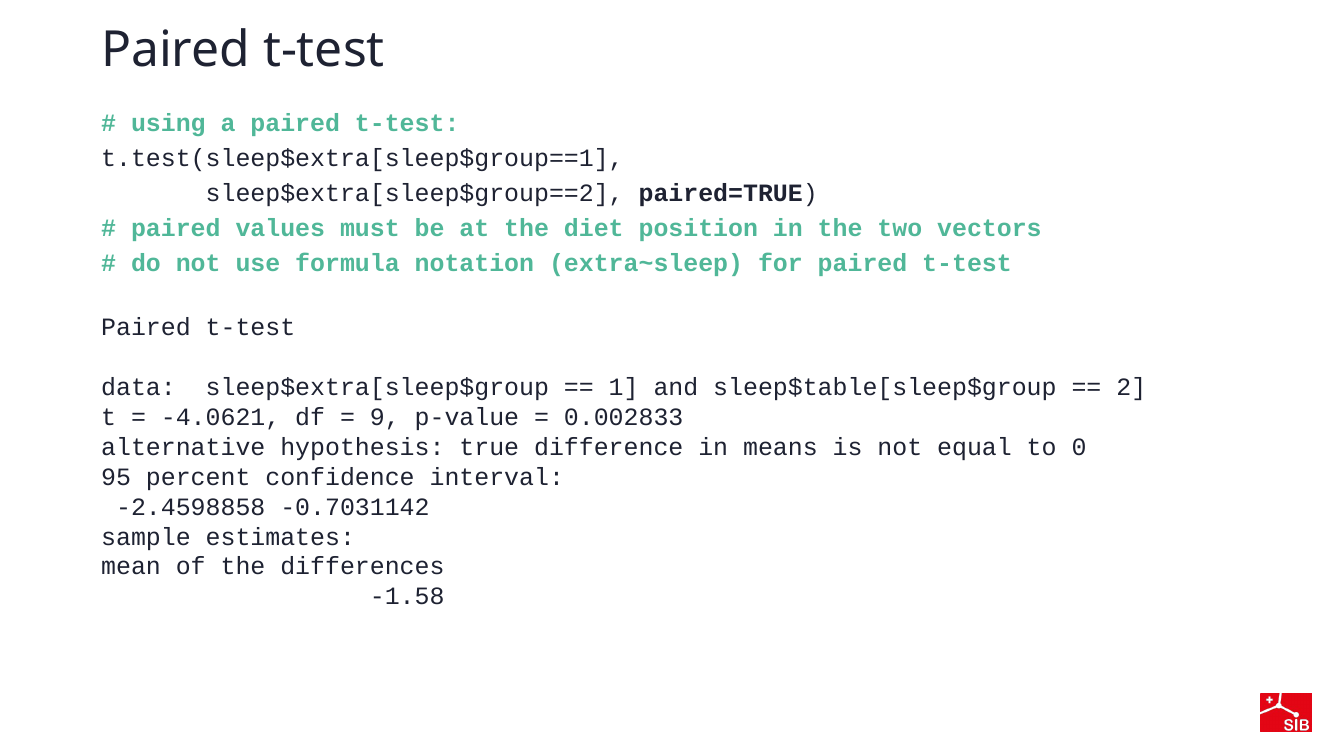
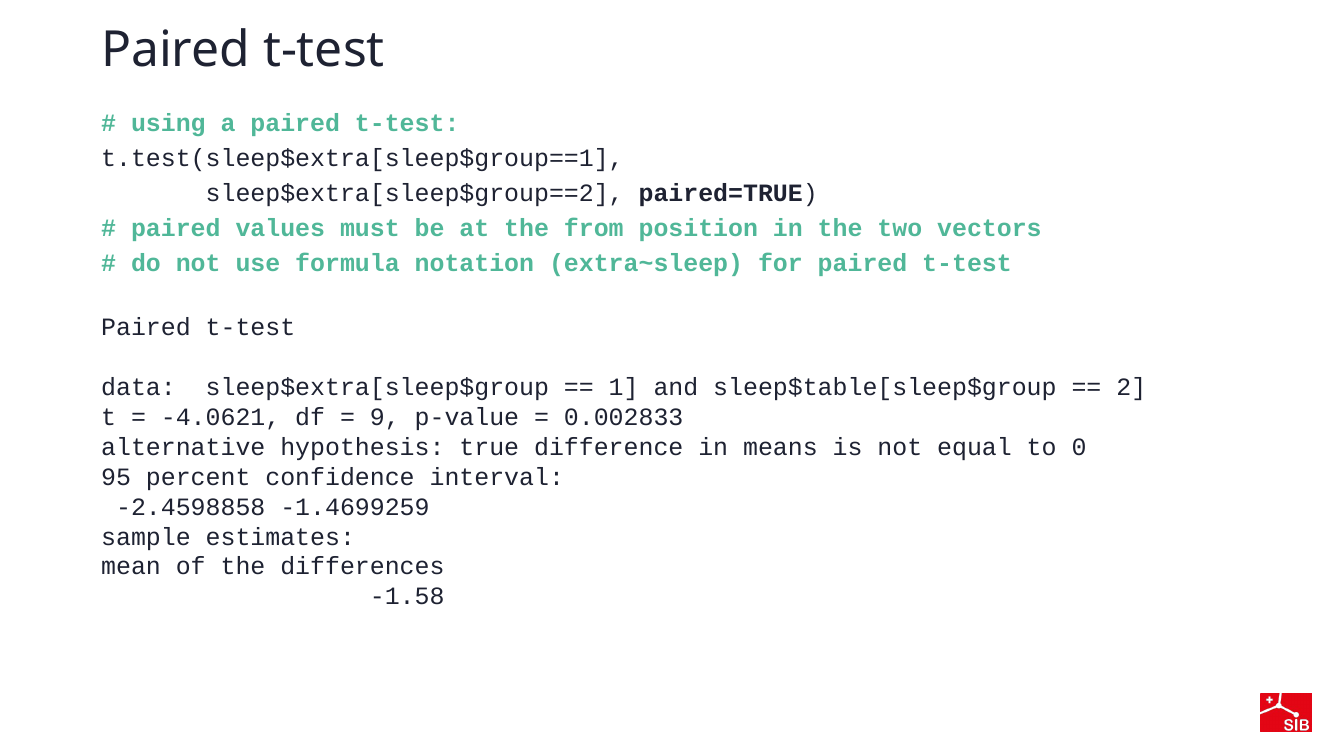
diet: diet -> from (594, 228)
-0.7031142: -0.7031142 -> -1.4699259 (355, 507)
